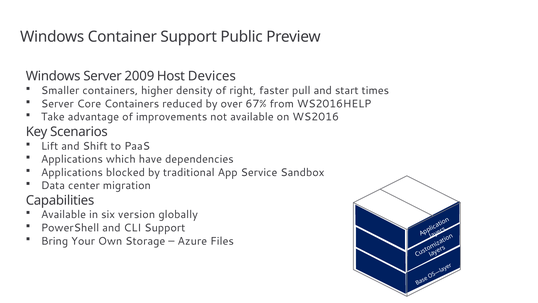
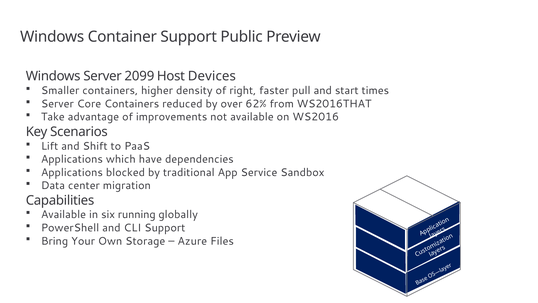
2009: 2009 -> 2099 (139, 76)
67%: 67% -> 62% (256, 104)
WS2016HELP: WS2016HELP -> WS2016THAT (334, 104)
version: version -> running (137, 214)
